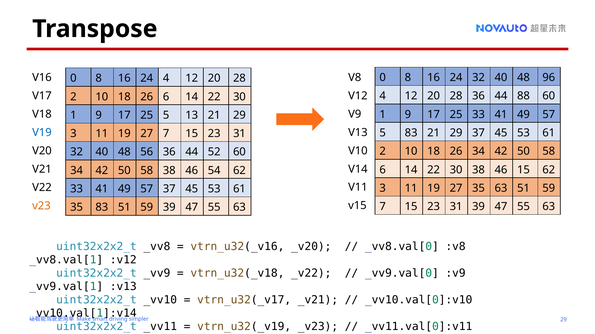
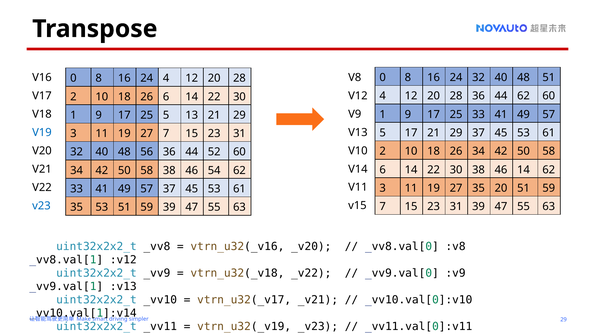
48 96: 96 -> 51 (549, 78)
44 88: 88 -> 62 (523, 96)
5 83: 83 -> 17 (411, 133)
46 15: 15 -> 14 (523, 170)
35 63: 63 -> 20 (501, 189)
v23 colour: orange -> blue (41, 206)
35 83: 83 -> 53 (102, 208)
